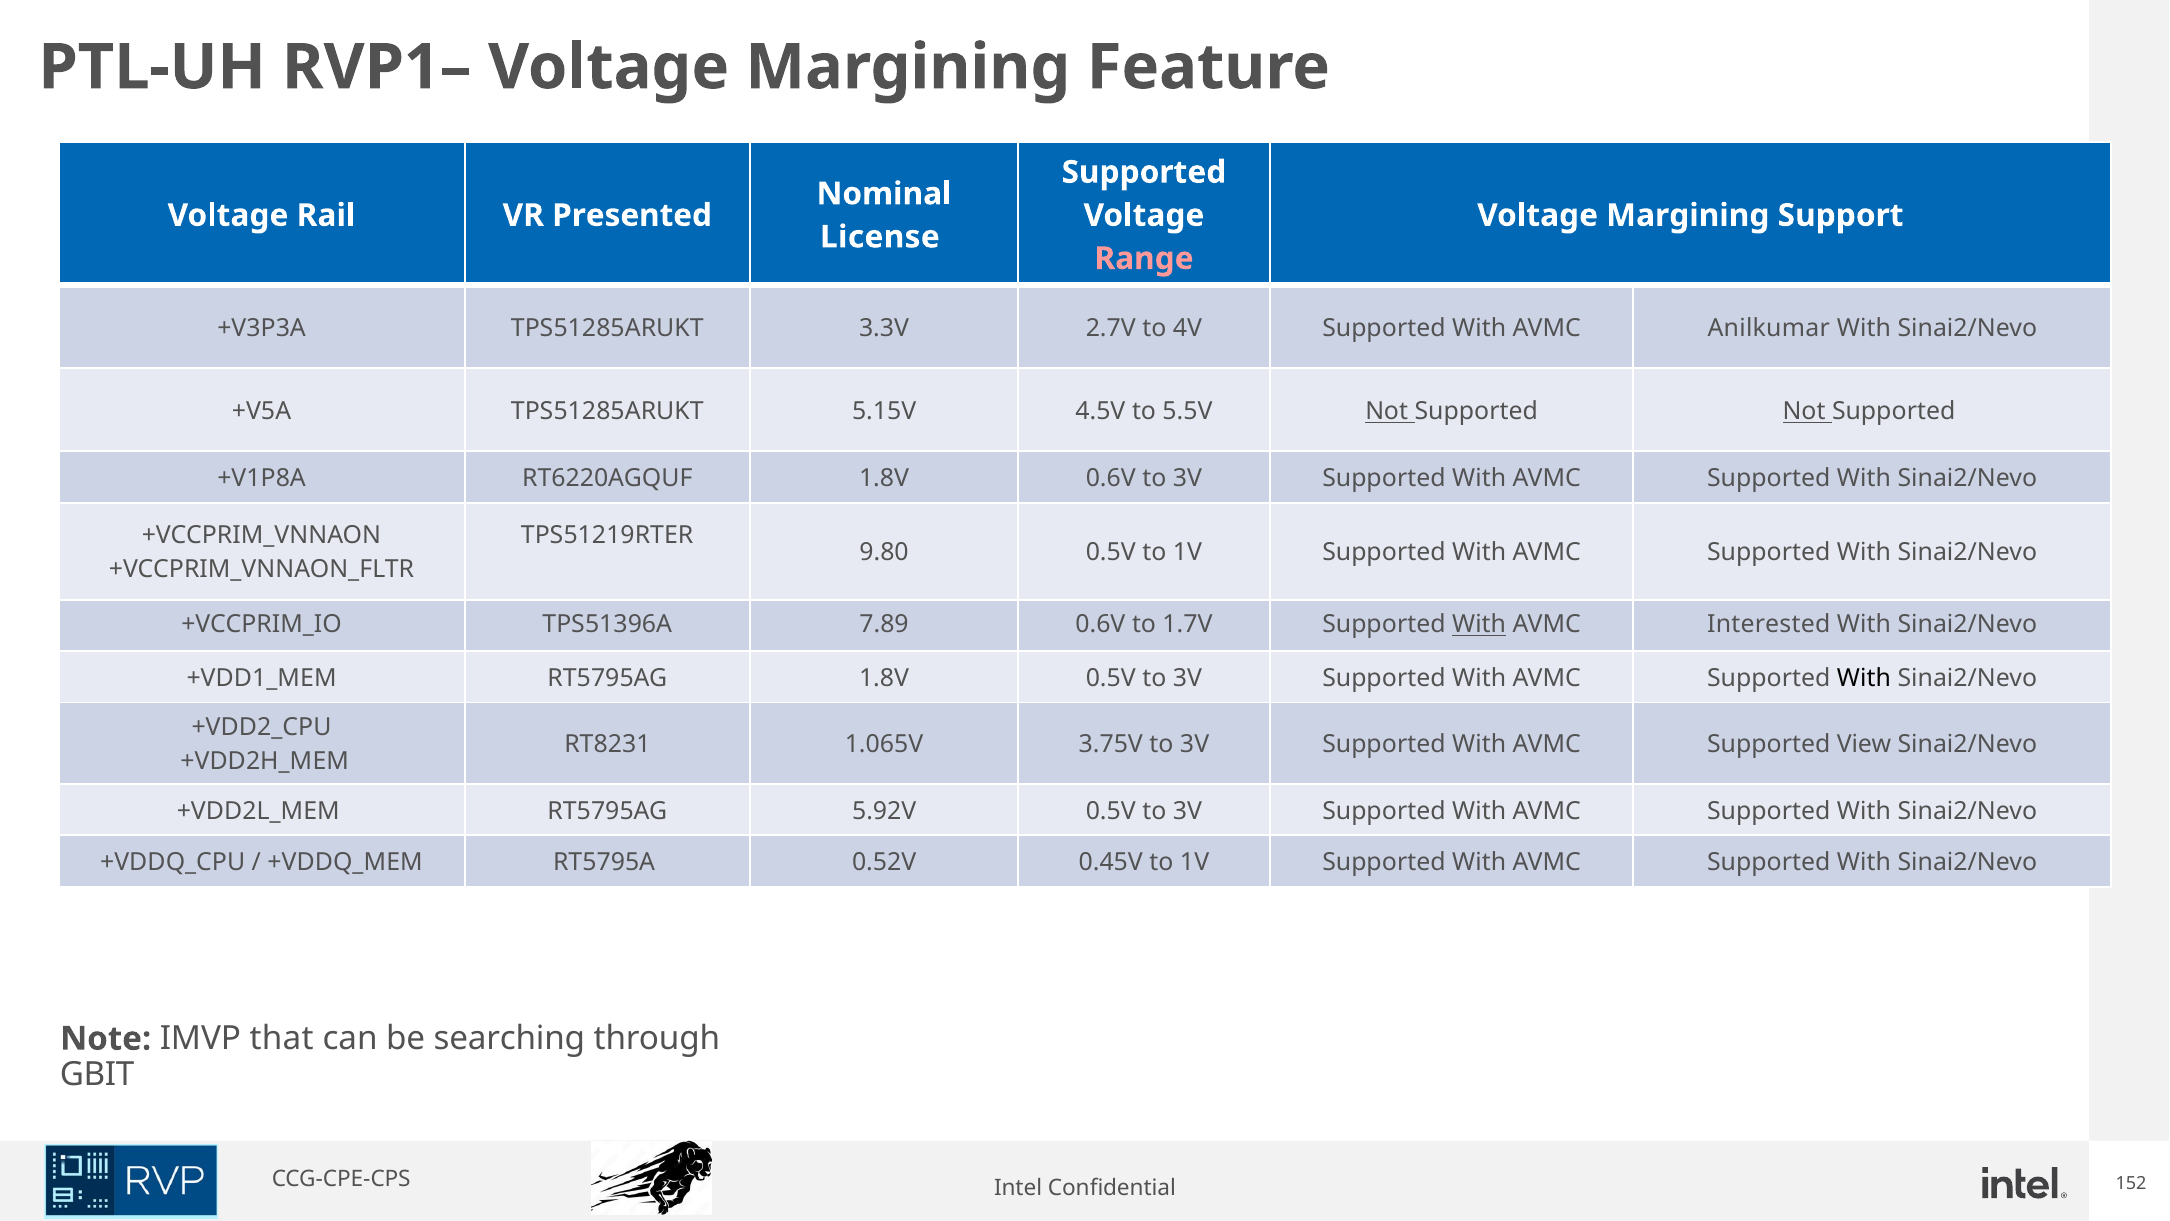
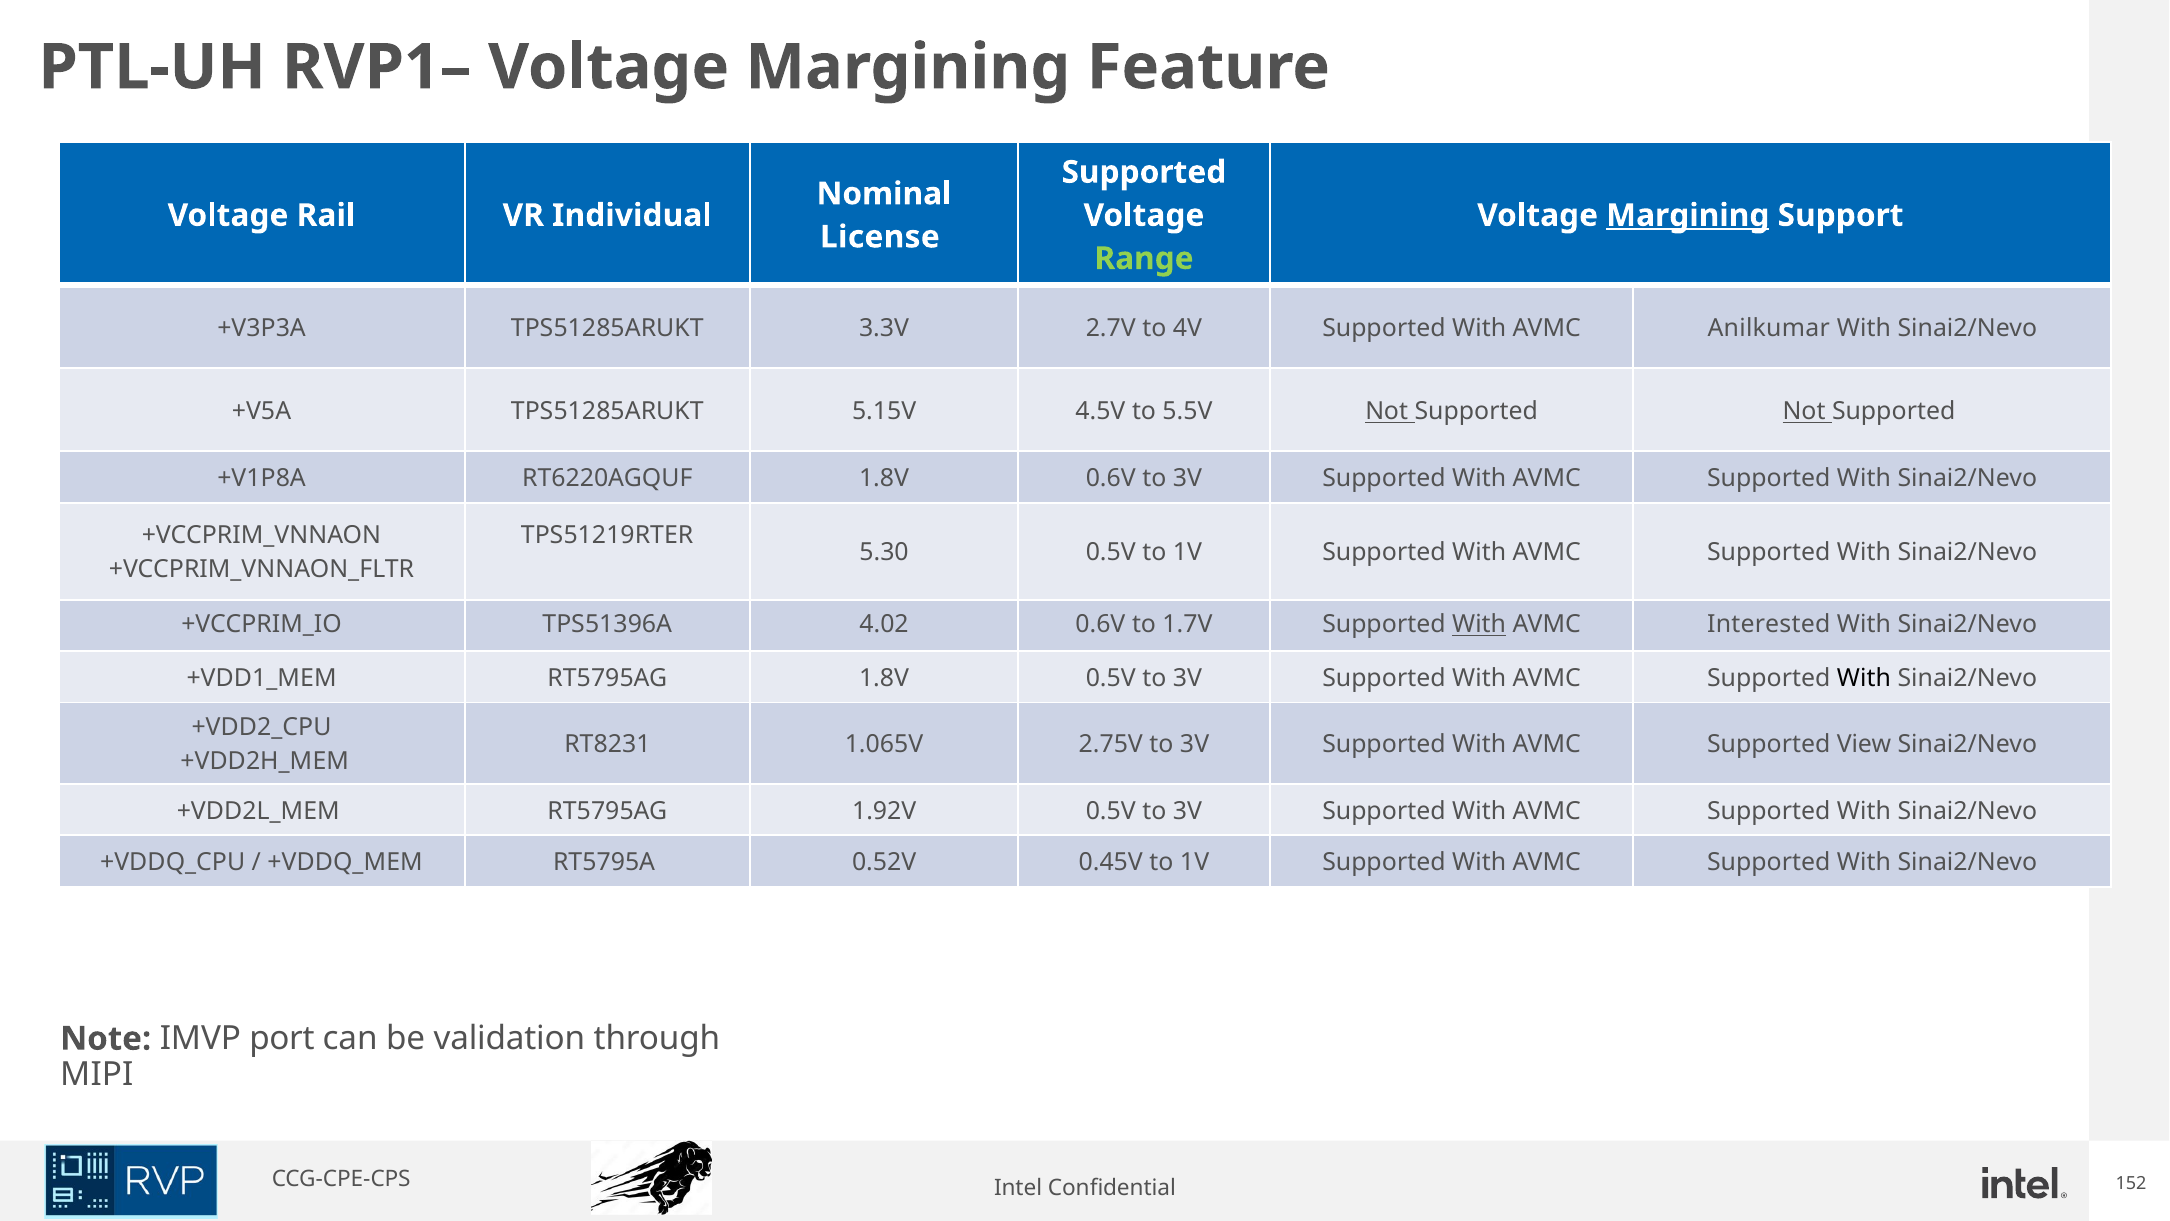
Presented: Presented -> Individual (632, 215)
Margining underline: none -> present (1688, 215)
Range colour: pink -> light green (1144, 258)
9.80: 9.80 -> 5.30 (884, 552)
7.89: 7.89 -> 4.02 (884, 625)
3.75V: 3.75V -> 2.75V (1111, 744)
5.92V: 5.92V -> 1.92V (884, 811)
that: that -> port (282, 1038)
searching: searching -> validation (509, 1038)
GBIT: GBIT -> MIPI (97, 1074)
